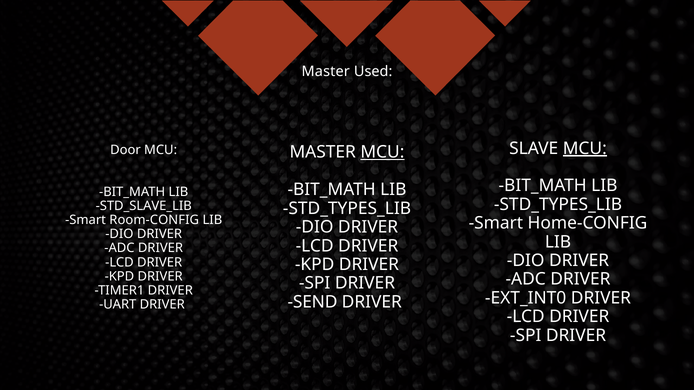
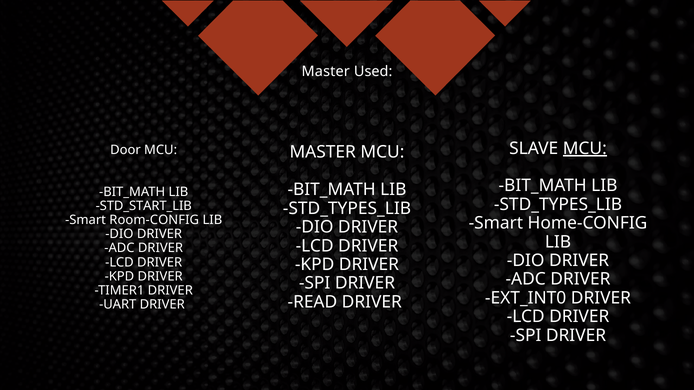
MCU underline: present -> none (382, 152)
STD_SLAVE_LIB: STD_SLAVE_LIB -> STD_START_LIB (144, 206)
SEND: SEND -> READ (312, 302)
